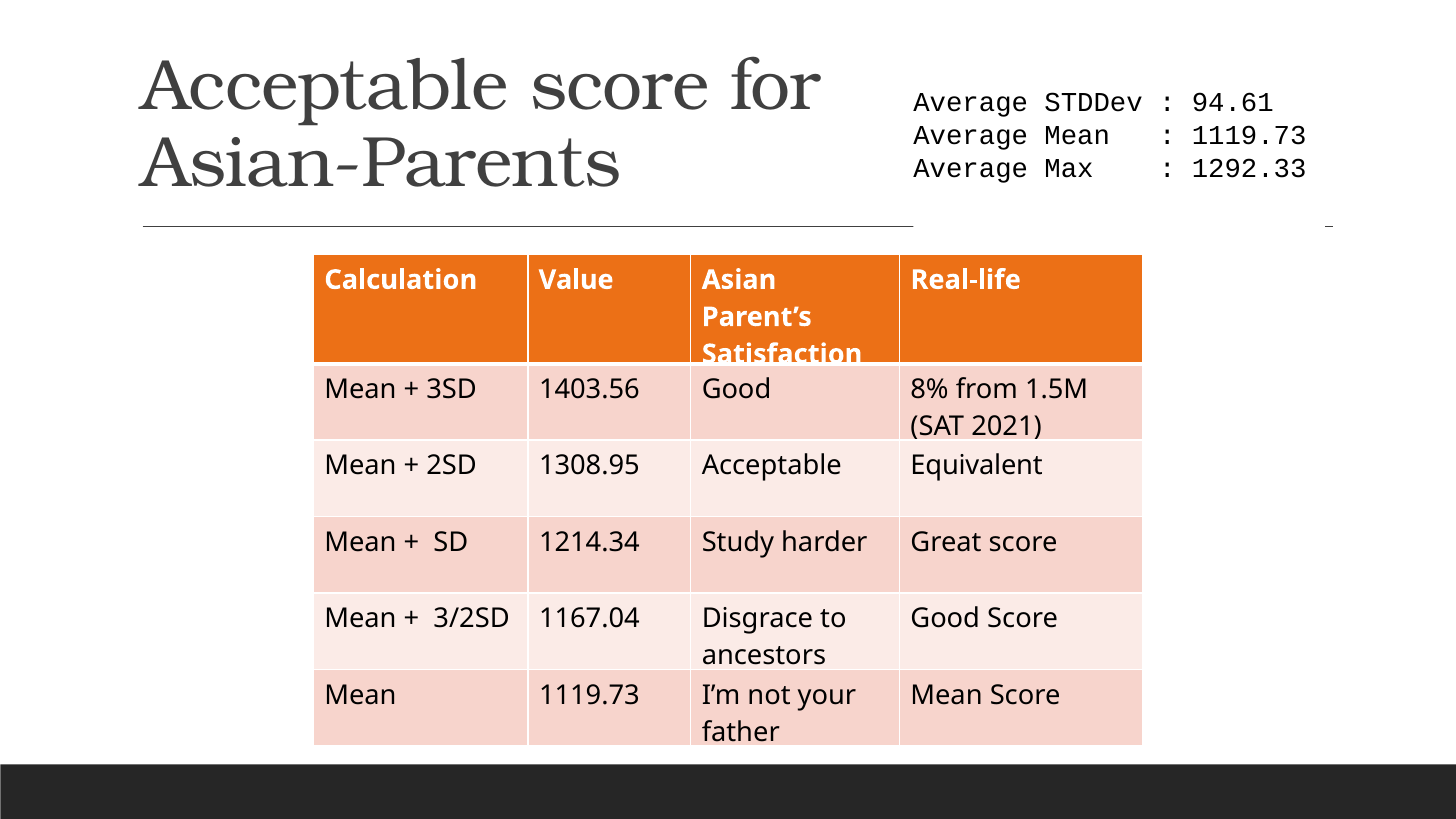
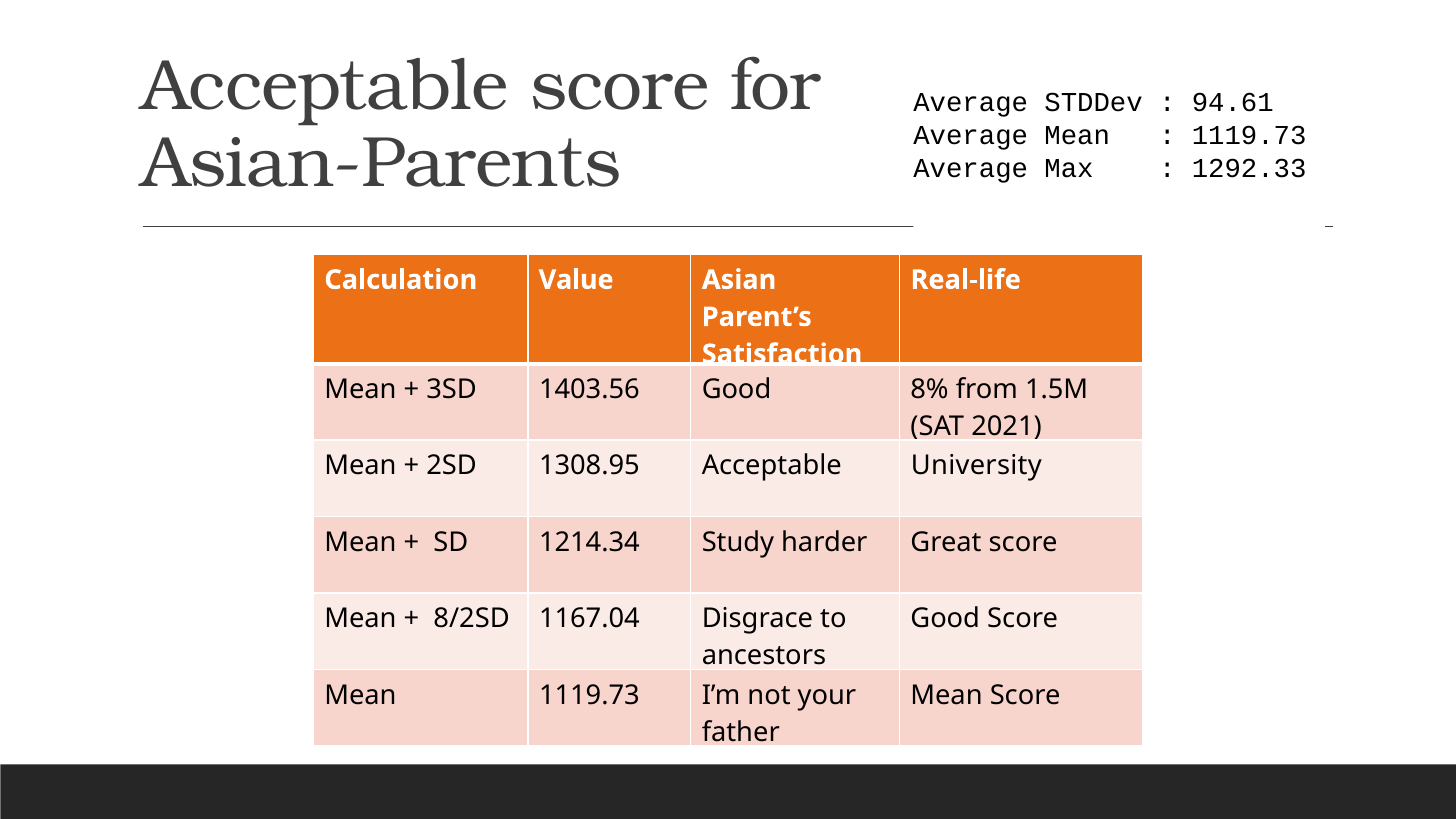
Equivalent: Equivalent -> University (976, 466)
3/2SD: 3/2SD -> 8/2SD (472, 619)
